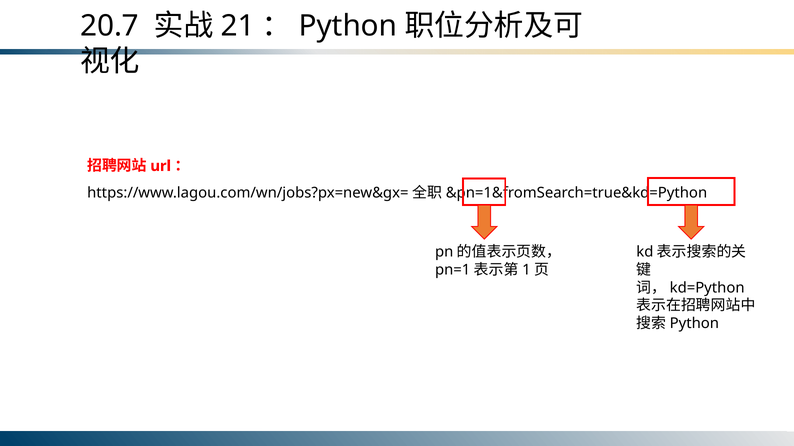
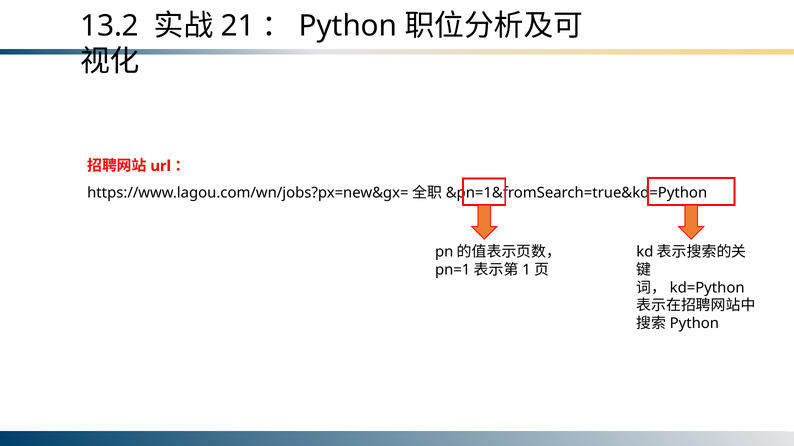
20.7: 20.7 -> 13.2 (110, 26)
